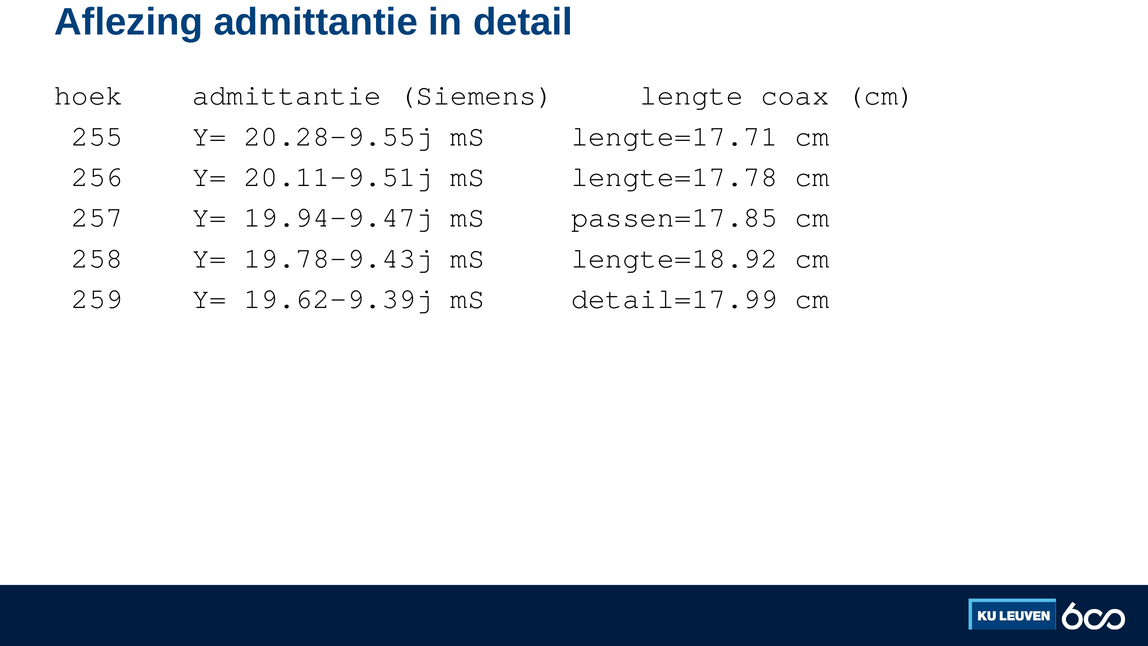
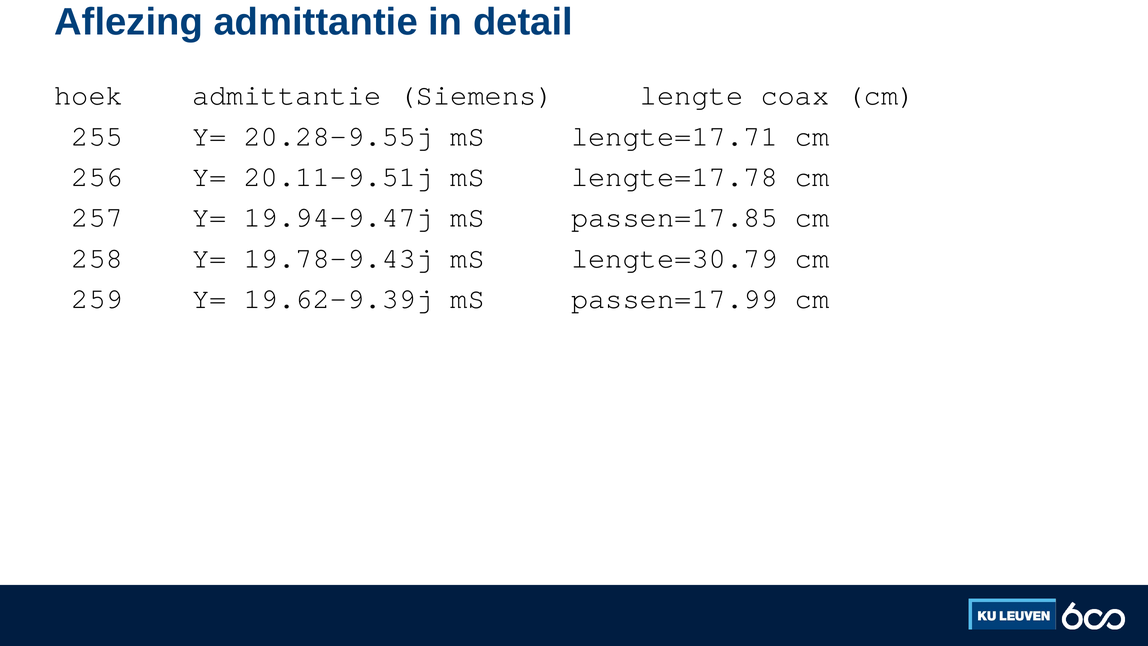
lengte=18.92: lengte=18.92 -> lengte=30.79 (674, 258)
detail=17.99: detail=17.99 -> passen=17.99 (674, 299)
